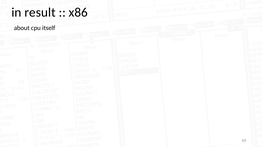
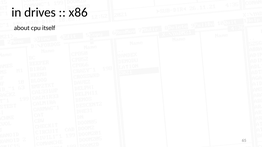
result: result -> drives (40, 13)
